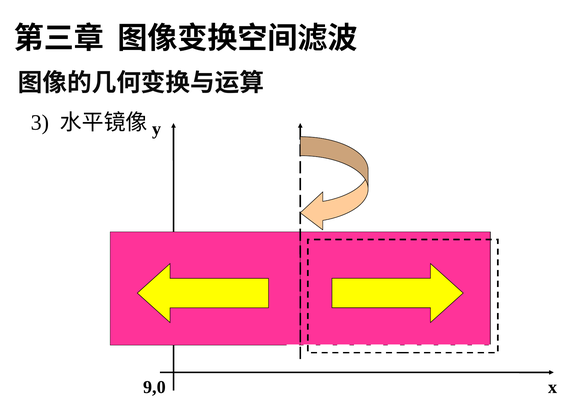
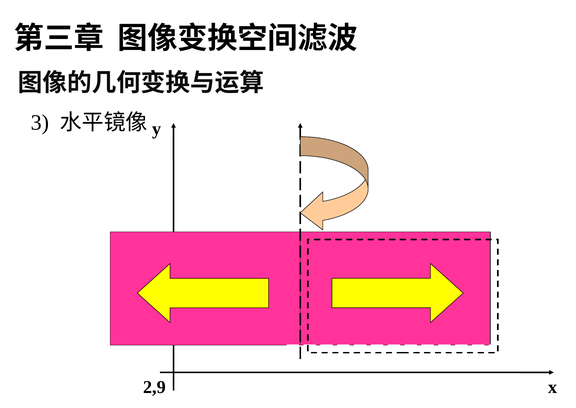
9,0: 9,0 -> 2,9 (154, 387)
